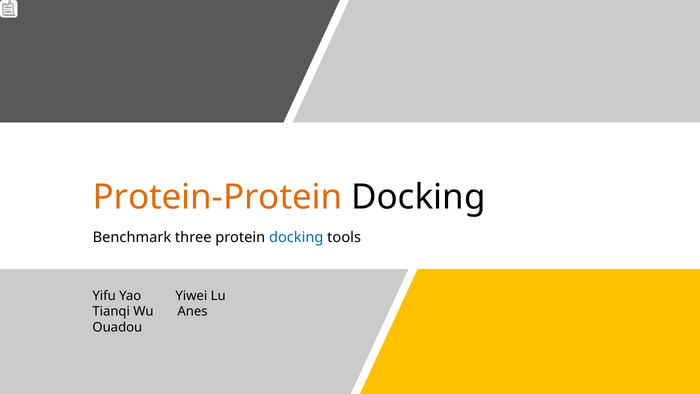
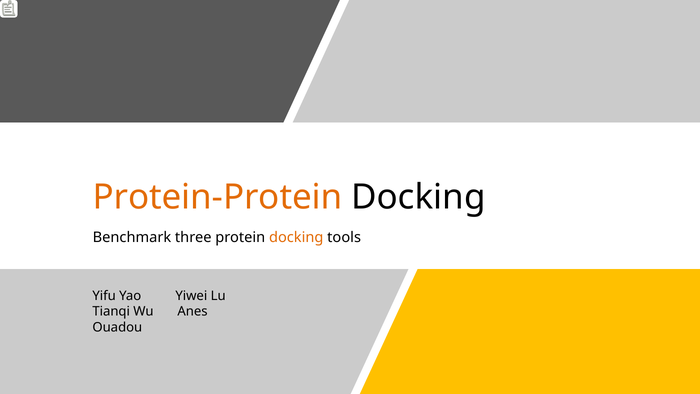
docking colour: blue -> orange (296, 237)
